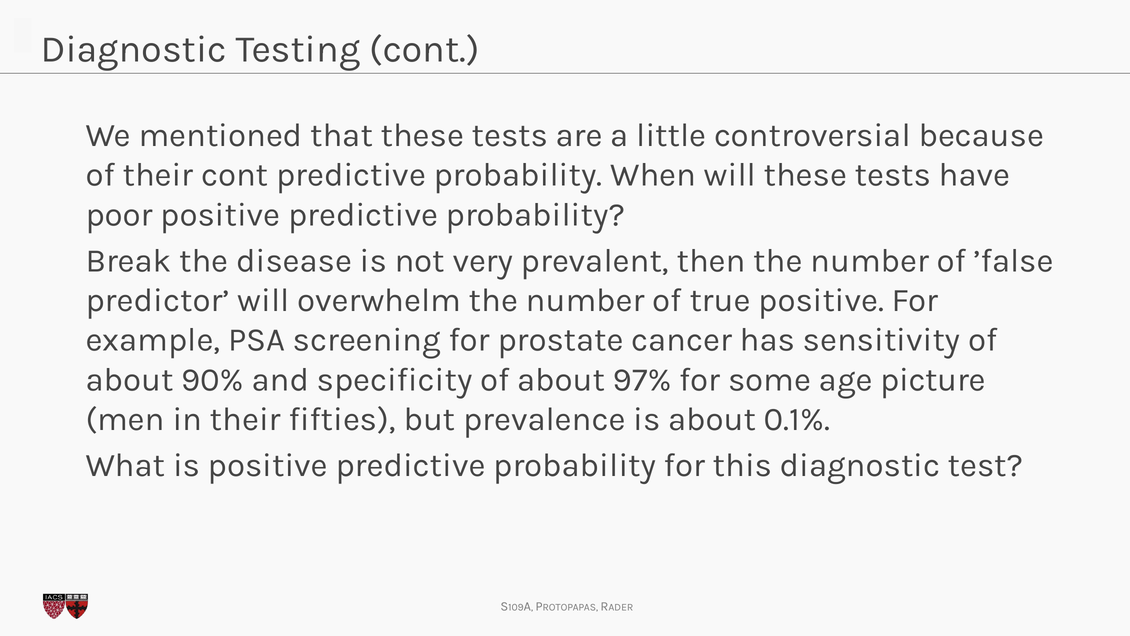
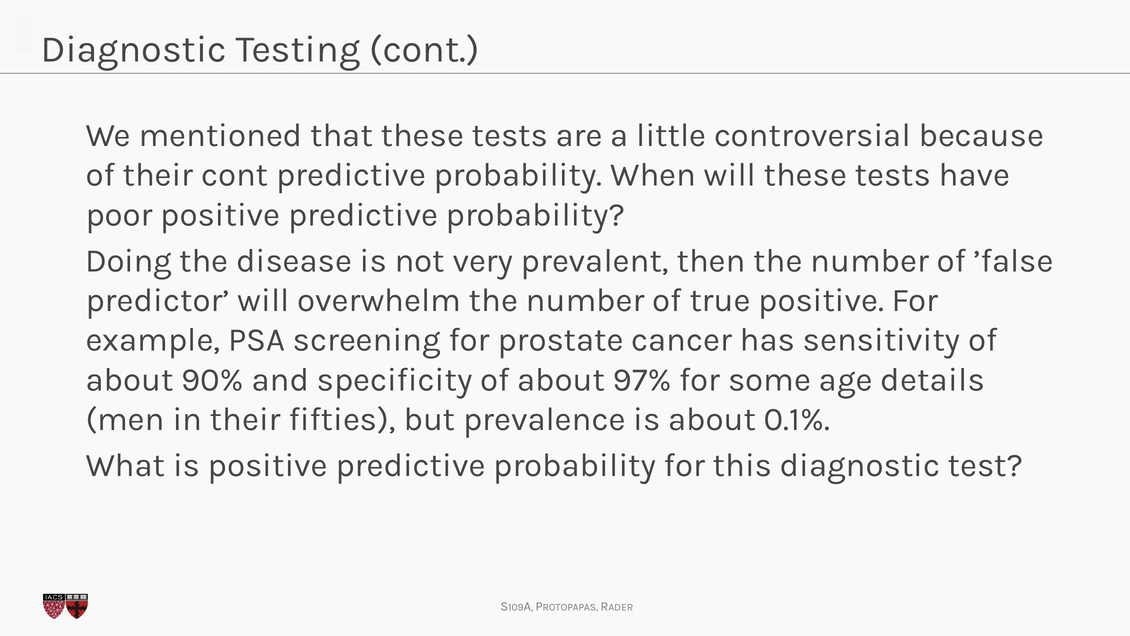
Break: Break -> Doing (129, 261)
picture: picture -> details (933, 379)
